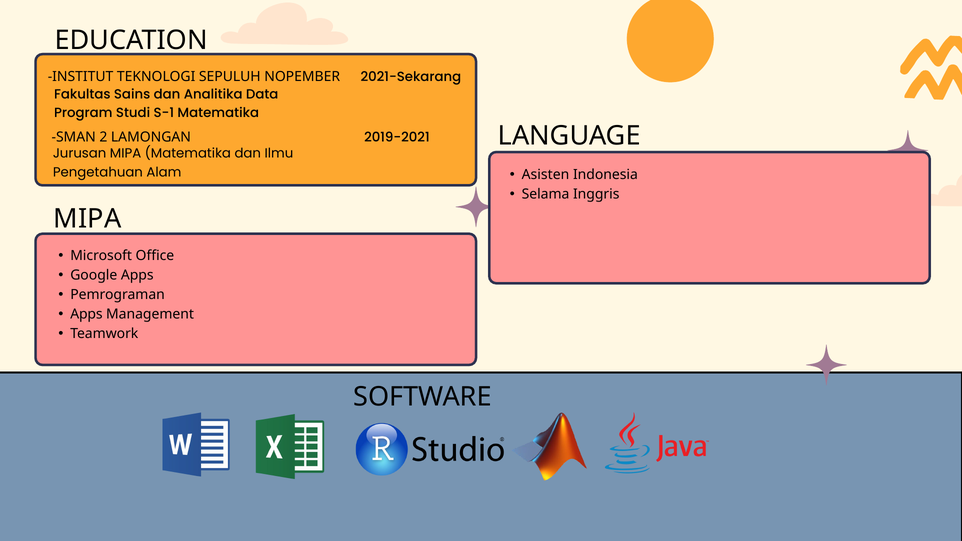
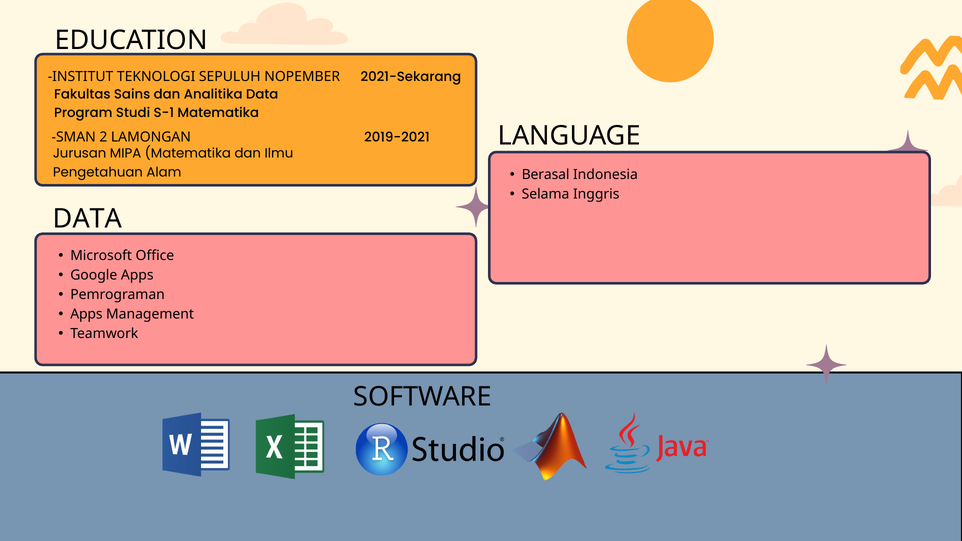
Asisten: Asisten -> Berasal (546, 175)
MIPA: MIPA -> DATA (87, 219)
